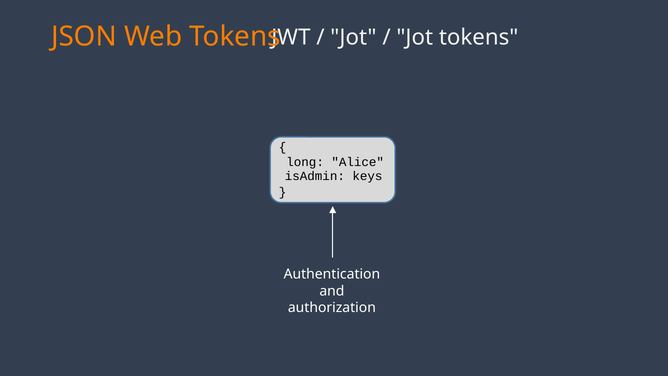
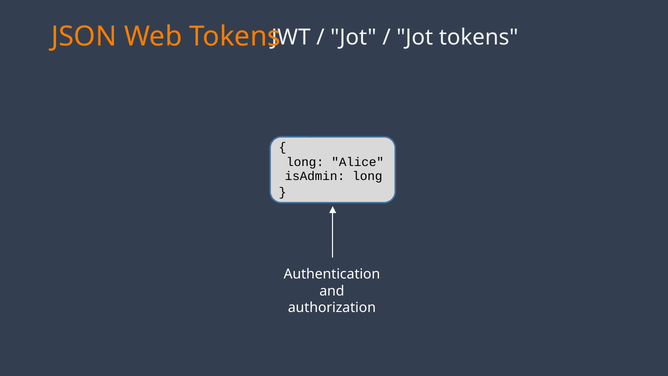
isAdmin keys: keys -> long (367, 176)
